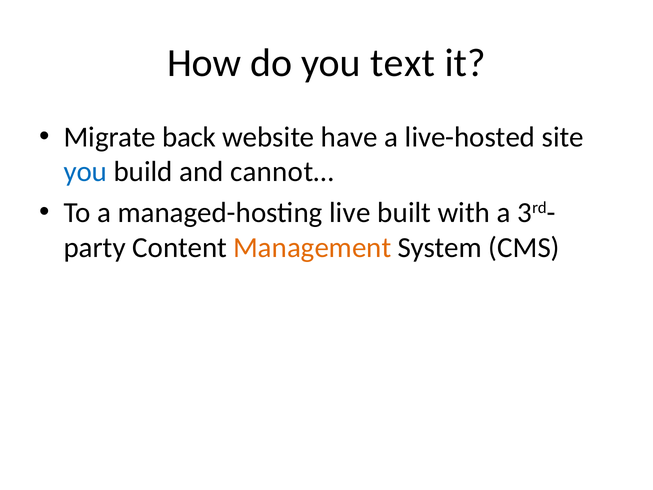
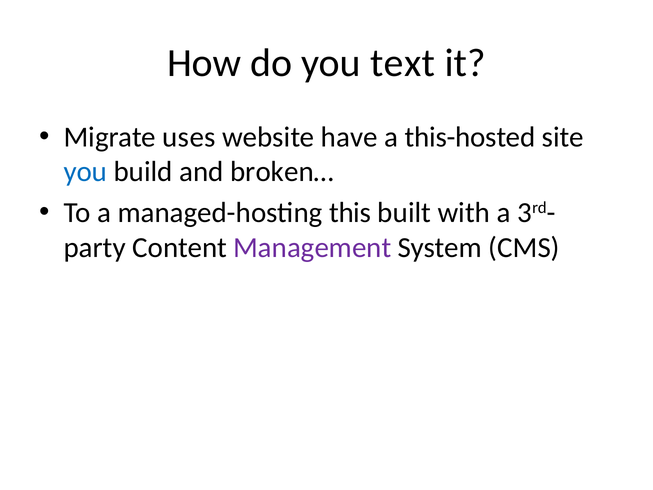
back: back -> uses (189, 137)
live-hosted: live-hosted -> this-hosted (470, 137)
cannot…: cannot… -> broken… (282, 172)
live: live -> this (350, 212)
Management colour: orange -> purple (312, 247)
